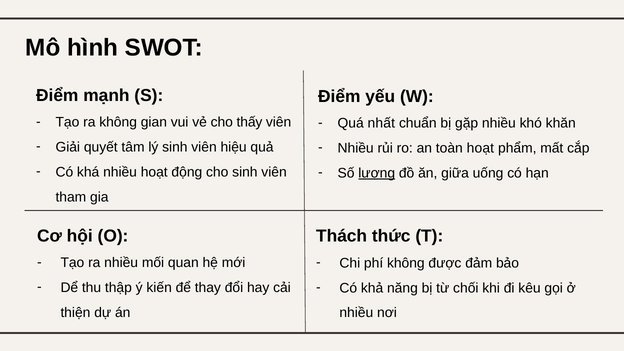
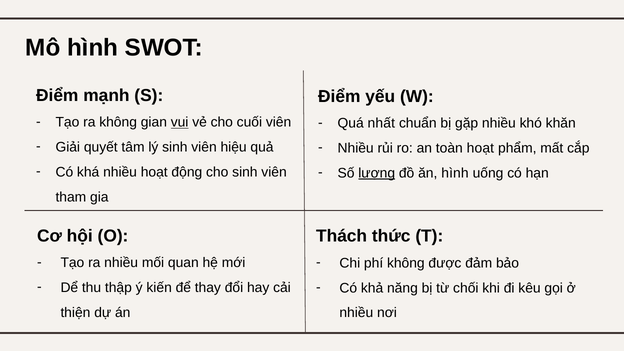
vui underline: none -> present (180, 122)
thấy: thấy -> cuối (249, 122)
ăn giữa: giữa -> hình (455, 173)
